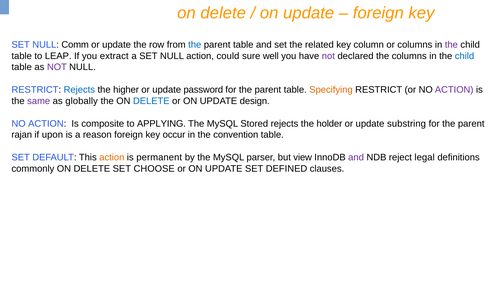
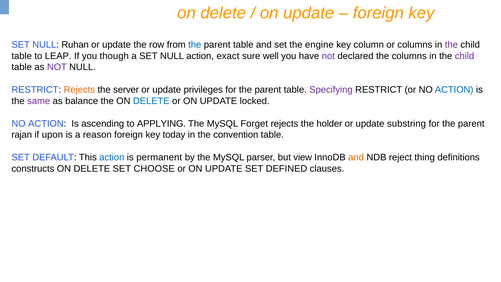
Comm: Comm -> Ruhan (75, 45)
related: related -> engine (319, 45)
extract: extract -> though (114, 56)
could: could -> exact (228, 56)
child colour: blue -> purple (465, 56)
Rejects colour: blue -> orange (79, 90)
higher: higher -> server (126, 90)
password: password -> privileges (203, 90)
Specifying colour: orange -> purple (331, 90)
ACTION colour: purple -> blue (454, 90)
globally: globally -> balance (82, 101)
design: design -> locked (255, 101)
composite: composite -> ascending (103, 124)
Stored: Stored -> Forget (254, 124)
occur: occur -> today (174, 135)
action colour: orange -> blue (112, 157)
and colour: purple -> orange (356, 157)
legal: legal -> thing (425, 157)
commonly: commonly -> constructs (33, 169)
